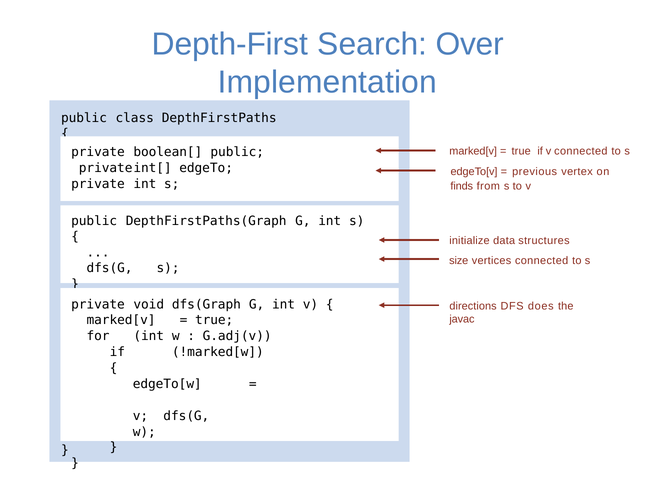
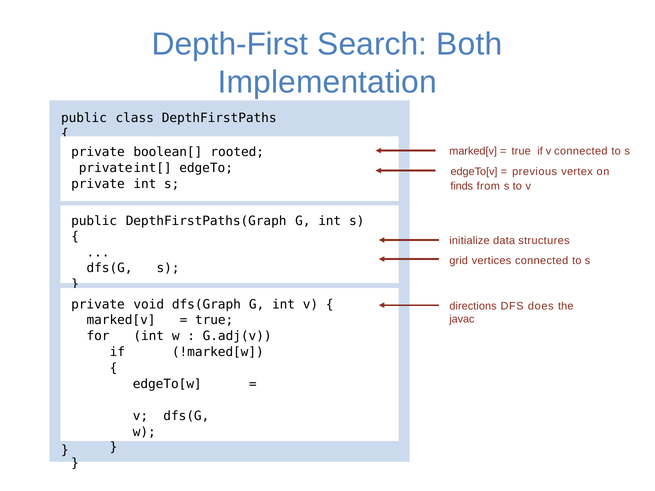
Over: Over -> Both (469, 44)
boolean[ public: public -> rooted (237, 152)
size: size -> grid (459, 261)
